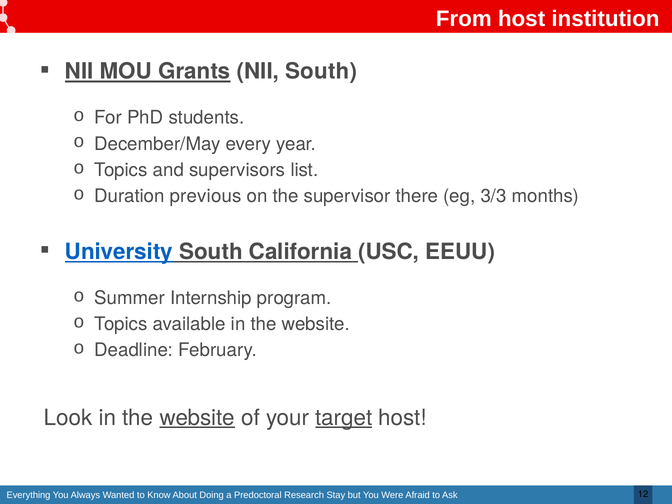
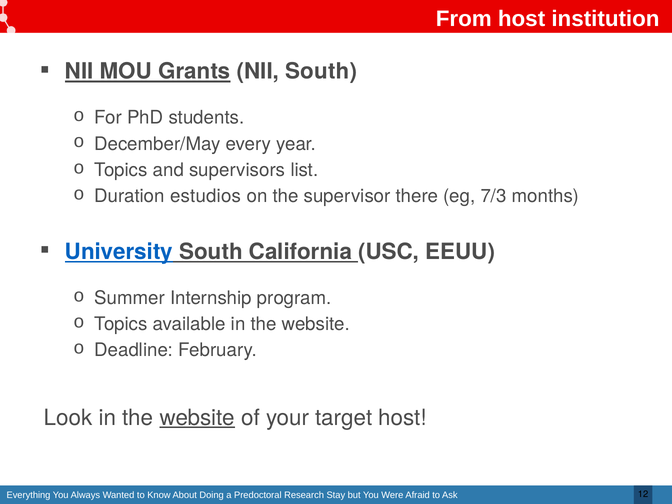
previous: previous -> estudios (206, 196)
3/3: 3/3 -> 7/3 (494, 196)
target underline: present -> none (344, 418)
